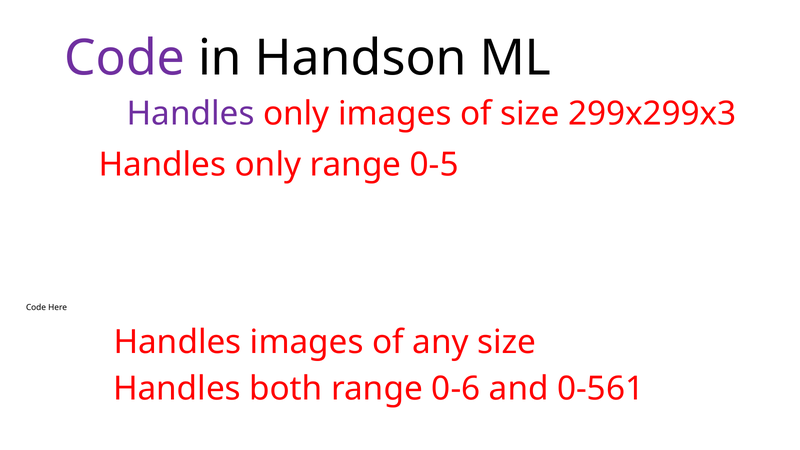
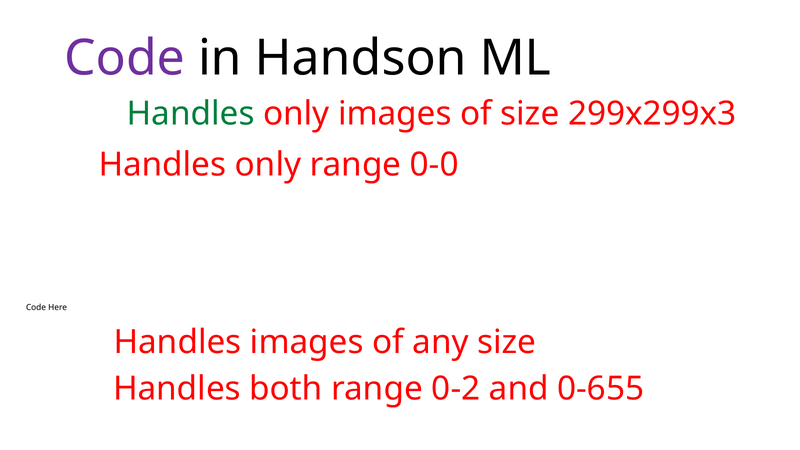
Handles colour: purple -> green (191, 114)
0-5: 0-5 -> 0-0 (434, 165)
0-6: 0-6 -> 0-2 (456, 389)
0-561: 0-561 -> 0-655 (601, 389)
